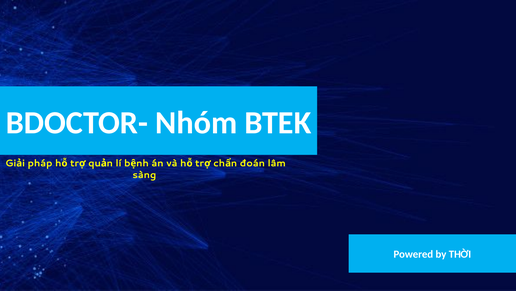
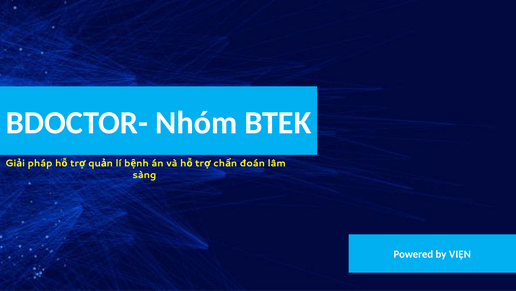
THỜI: THỜI -> VIỆN (460, 254)
